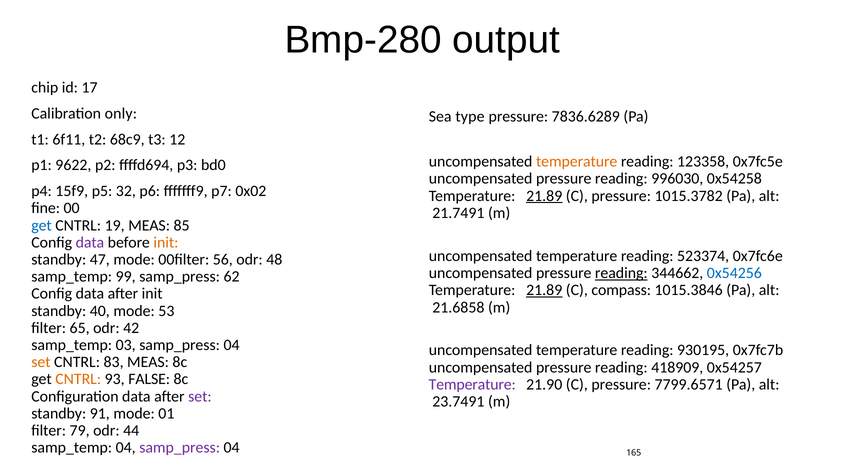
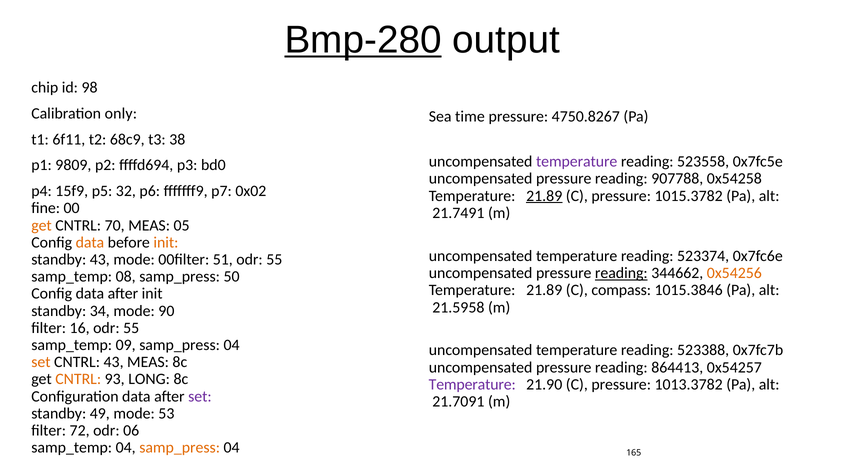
Bmp-280 underline: none -> present (363, 40)
17: 17 -> 98 (90, 88)
type: type -> time (470, 117)
7836.6289: 7836.6289 -> 4750.8267 (586, 117)
12: 12 -> 38 (177, 139)
temperature colour: orange -> purple (577, 162)
123358: 123358 -> 523558 (703, 162)
9622: 9622 -> 9809 (73, 165)
996030: 996030 -> 907788 (677, 179)
get colour: blue -> orange (42, 225)
19: 19 -> 70 (115, 225)
85: 85 -> 05 (182, 225)
data colour: purple -> orange (90, 243)
standby 47: 47 -> 43 (100, 260)
56: 56 -> 51 (223, 260)
48: 48 -> 55 (274, 260)
0x54256 colour: blue -> orange (734, 273)
99: 99 -> 08 (126, 277)
62: 62 -> 50 (232, 277)
21.89 underline: present -> none (544, 290)
21.6858: 21.6858 -> 21.5958 (458, 307)
40: 40 -> 34 (100, 311)
53: 53 -> 90 (166, 311)
65: 65 -> 16 (80, 328)
42: 42 -> 55 (131, 328)
03: 03 -> 09 (126, 345)
930195: 930195 -> 523388 (703, 350)
CNTRL 83: 83 -> 43 (114, 362)
418909: 418909 -> 864413 (677, 368)
FALSE: FALSE -> LONG (149, 380)
7799.6571: 7799.6571 -> 1013.3782 (689, 385)
23.7491: 23.7491 -> 21.7091 (458, 402)
91: 91 -> 49 (100, 414)
01: 01 -> 53 (166, 414)
79: 79 -> 72 (80, 431)
44: 44 -> 06 (131, 431)
samp_press colour: purple -> orange (180, 448)
